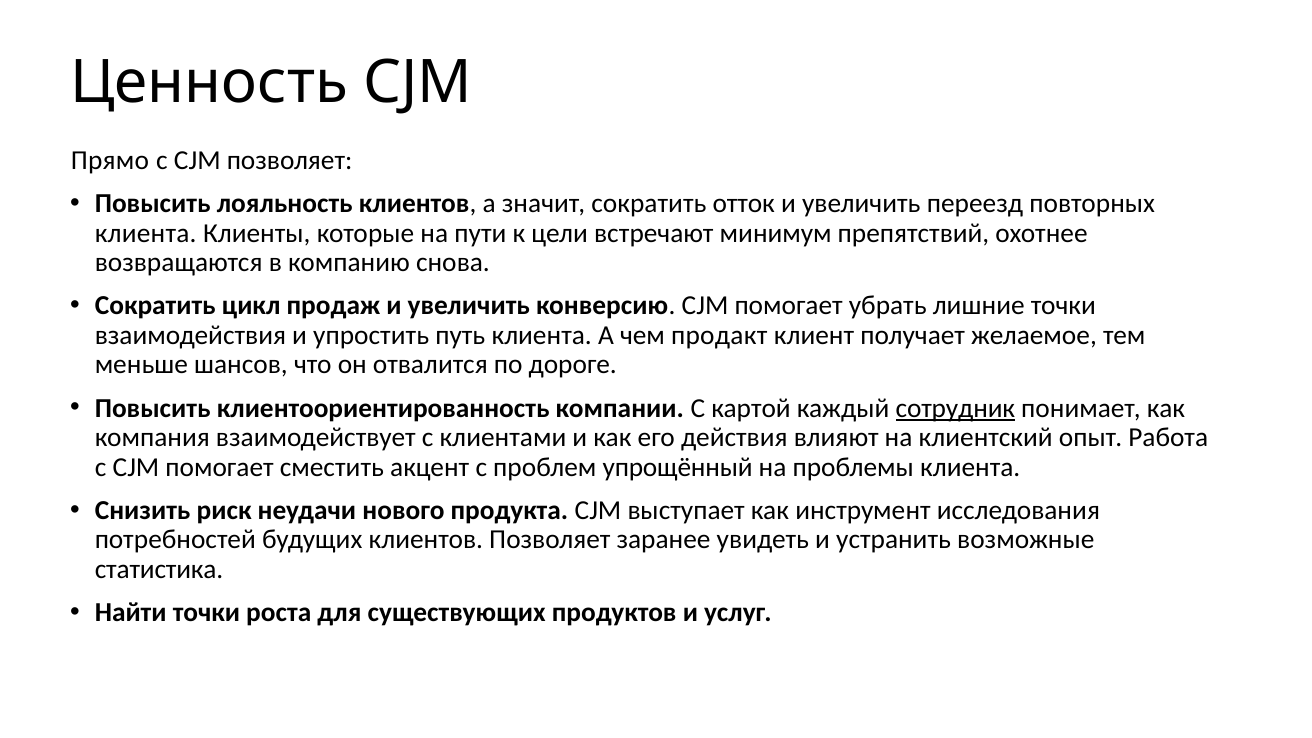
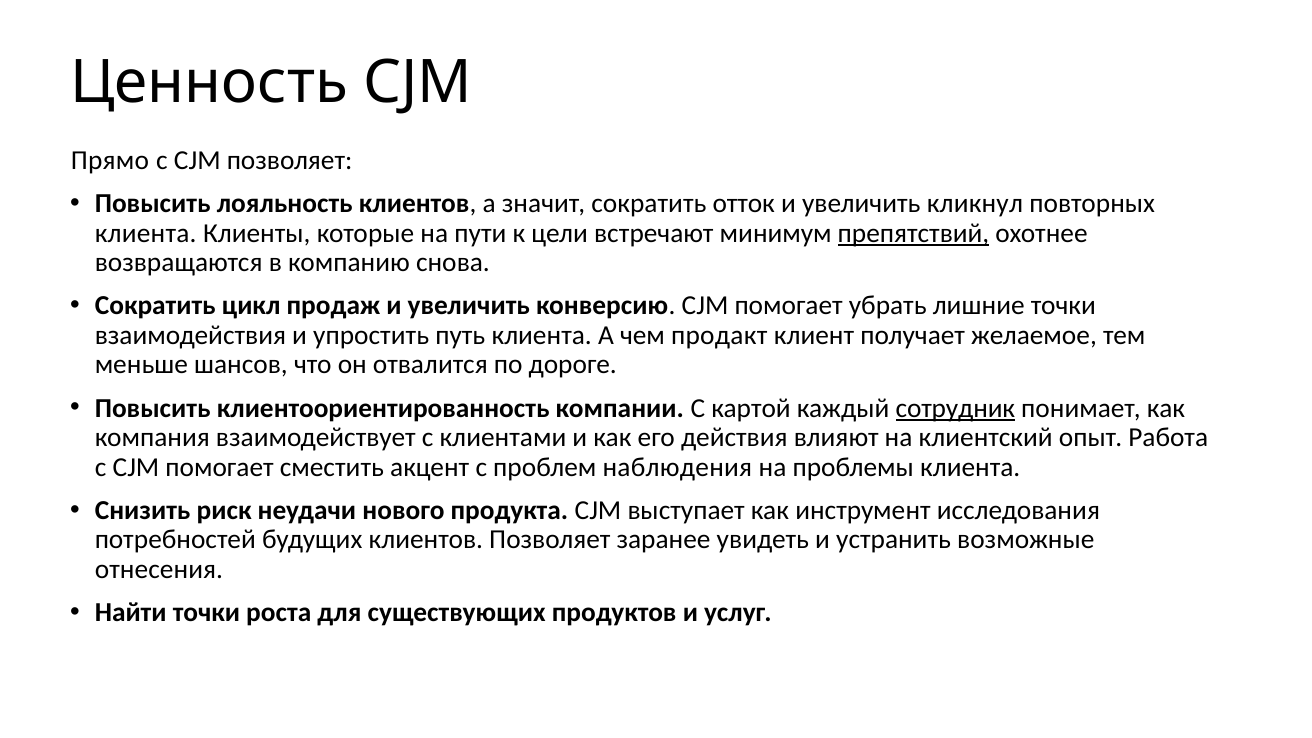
переезд: переезд -> кликнул (975, 204)
препятствий underline: none -> present (913, 233)
упрощённый: упрощённый -> наблюдения (677, 467)
статистика: статистика -> отнесения (159, 569)
